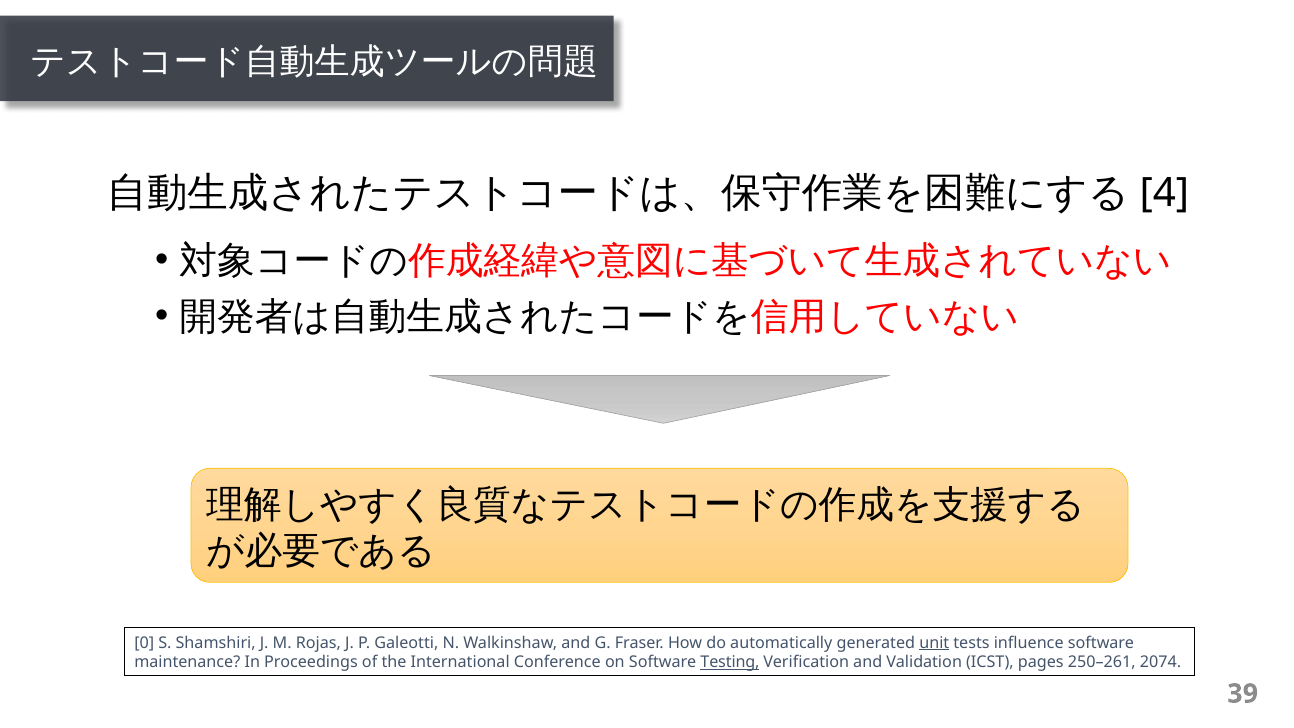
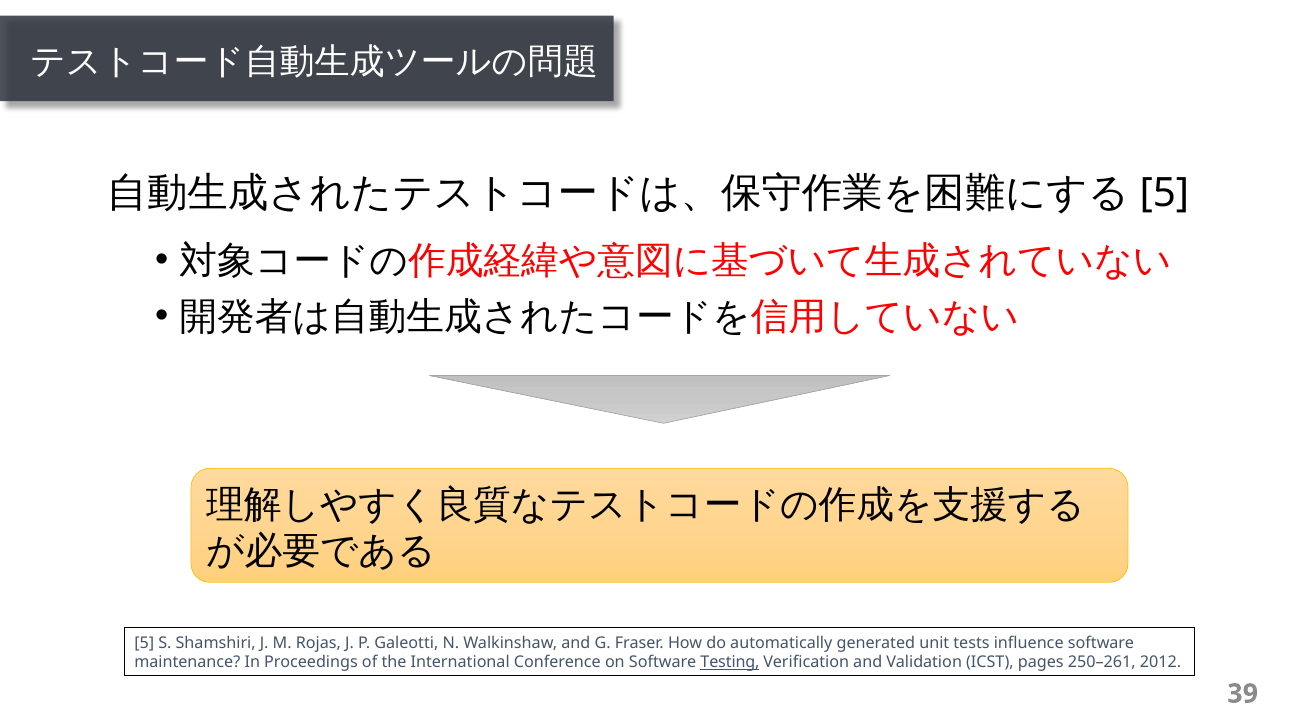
4: 4 -> 5 (1164, 193)
0: 0 -> 5 (144, 643)
unit underline: present -> none (934, 643)
2074: 2074 -> 2012 (1161, 662)
